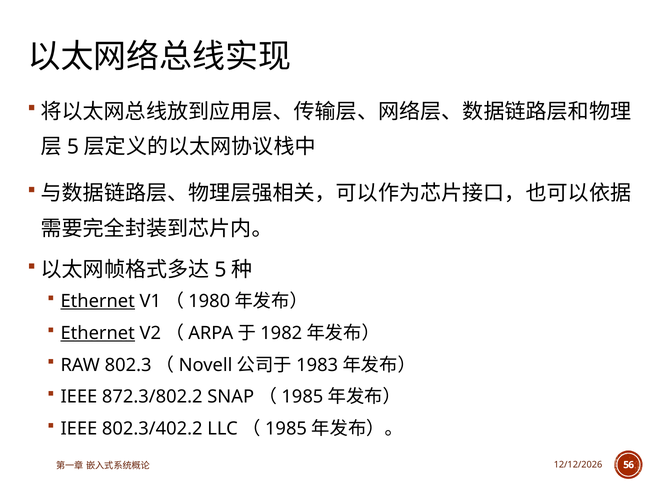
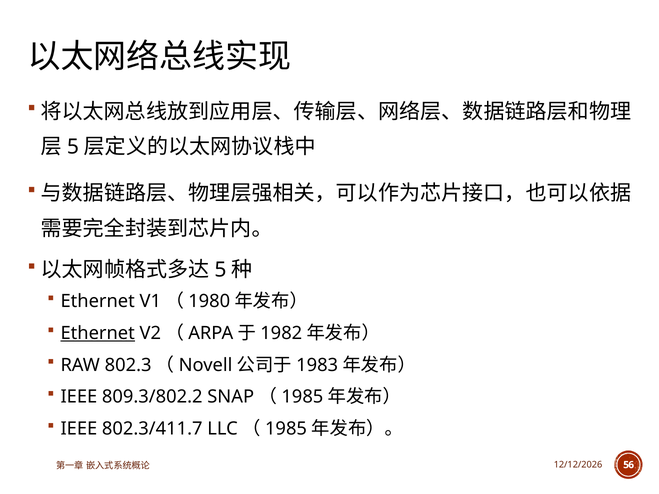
Ethernet underline: present -> none (98, 301)
872.3/802.2: 872.3/802.2 -> 809.3/802.2 (152, 397)
802.3/402.2: 802.3/402.2 -> 802.3/411.7 (152, 429)
